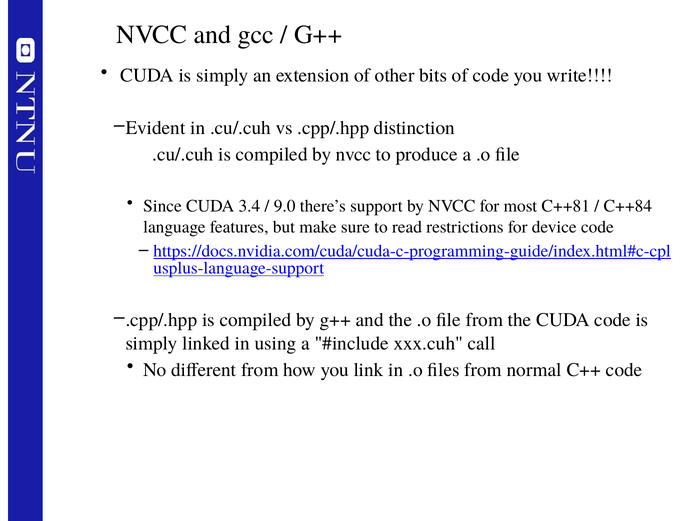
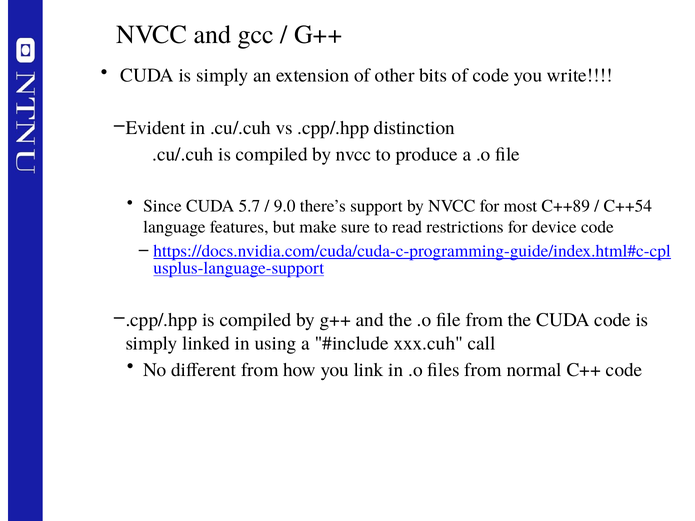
3.4: 3.4 -> 5.7 (249, 206)
C++81: C++81 -> C++89 (566, 206)
C++84: C++84 -> C++54 (628, 206)
